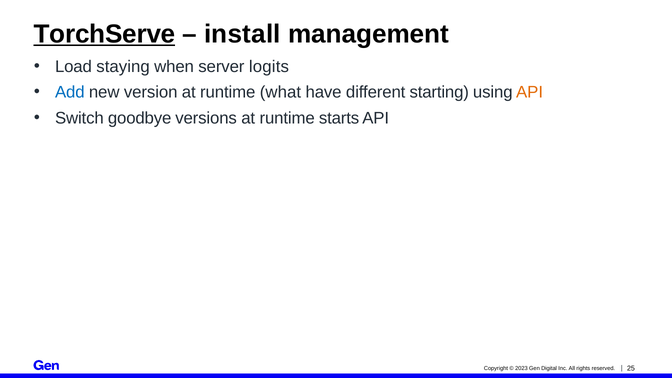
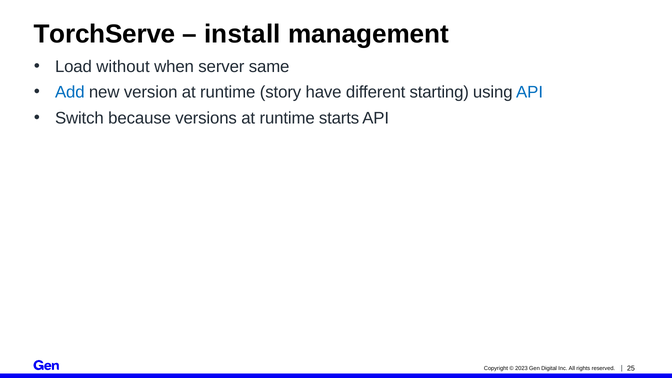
TorchServe underline: present -> none (105, 34)
staying: staying -> without (123, 67)
logits: logits -> same (269, 67)
what: what -> story (281, 92)
API colour: orange -> blue (530, 92)
goodbye: goodbye -> because (140, 118)
